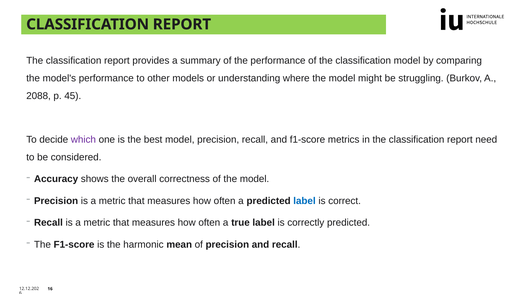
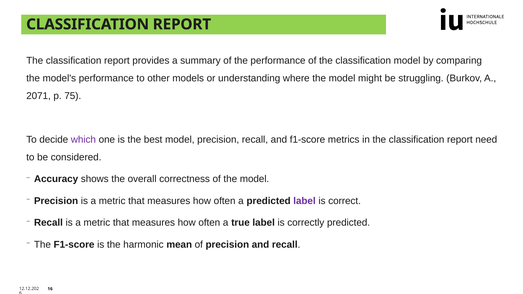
2088: 2088 -> 2071 (39, 96)
45: 45 -> 75 (73, 96)
label colour: blue -> purple (304, 201)
